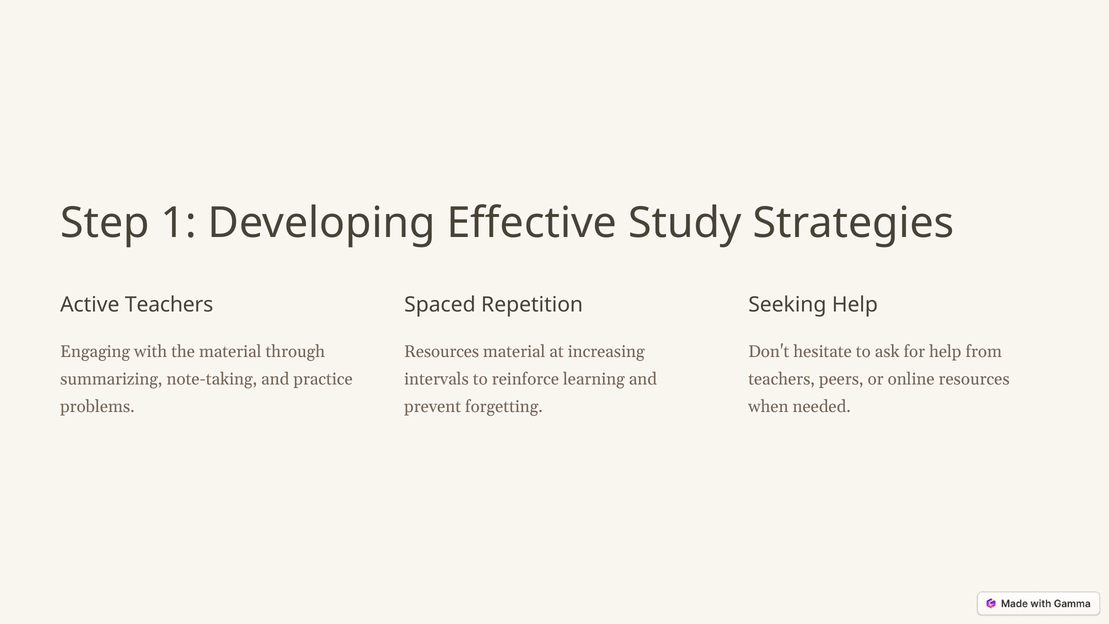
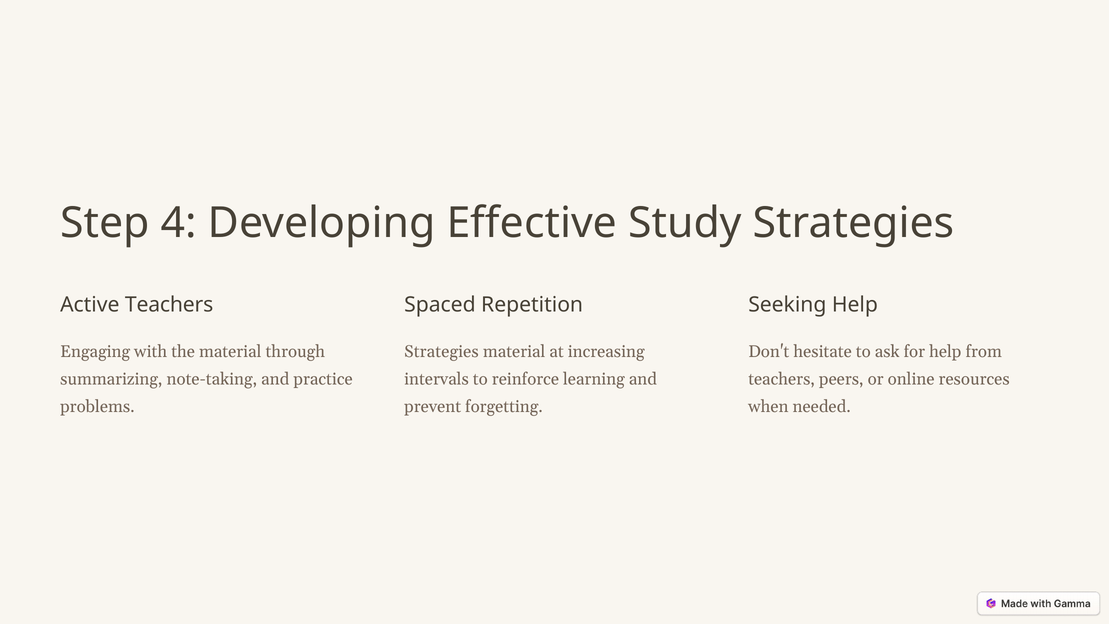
1: 1 -> 4 (179, 223)
Resources: Resources -> Strategies (441, 352)
